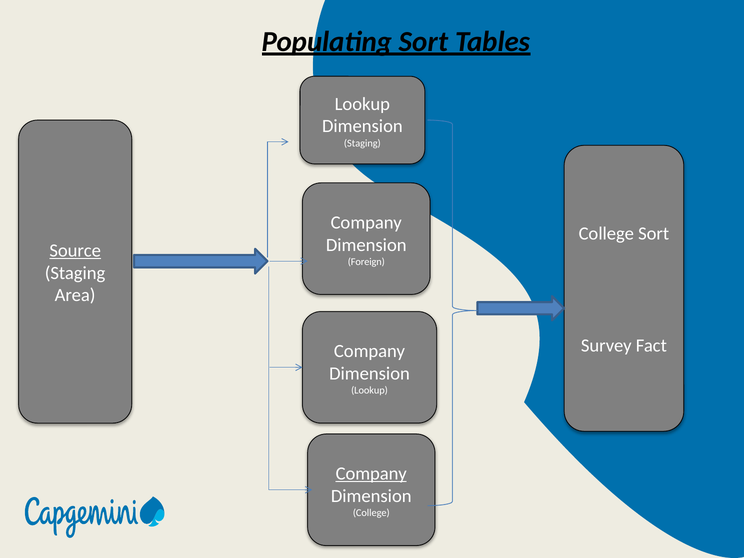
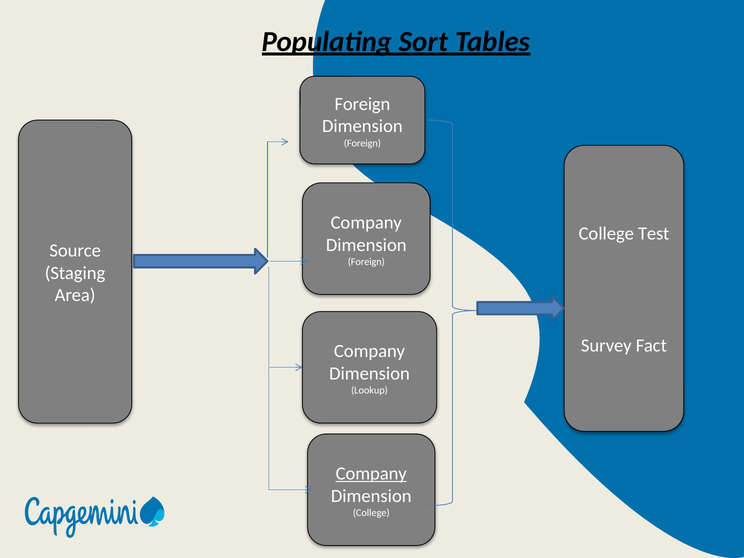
Lookup: Lookup -> Foreign (362, 104)
Staging: Staging -> Foreign (362, 143)
College Sort: Sort -> Test (654, 234)
Source underline: present -> none (75, 251)
